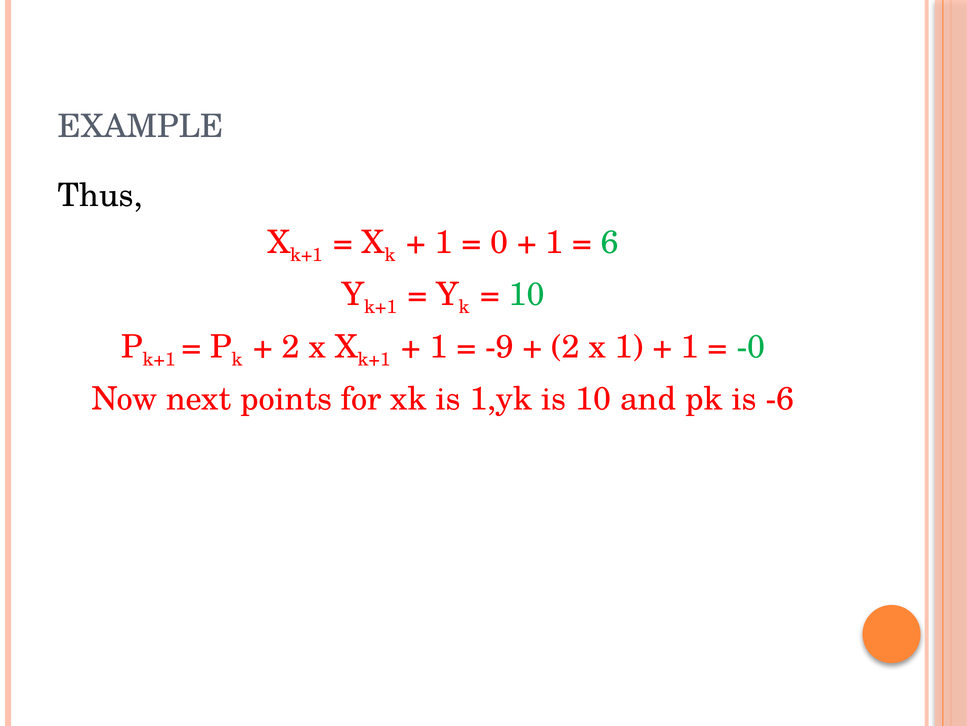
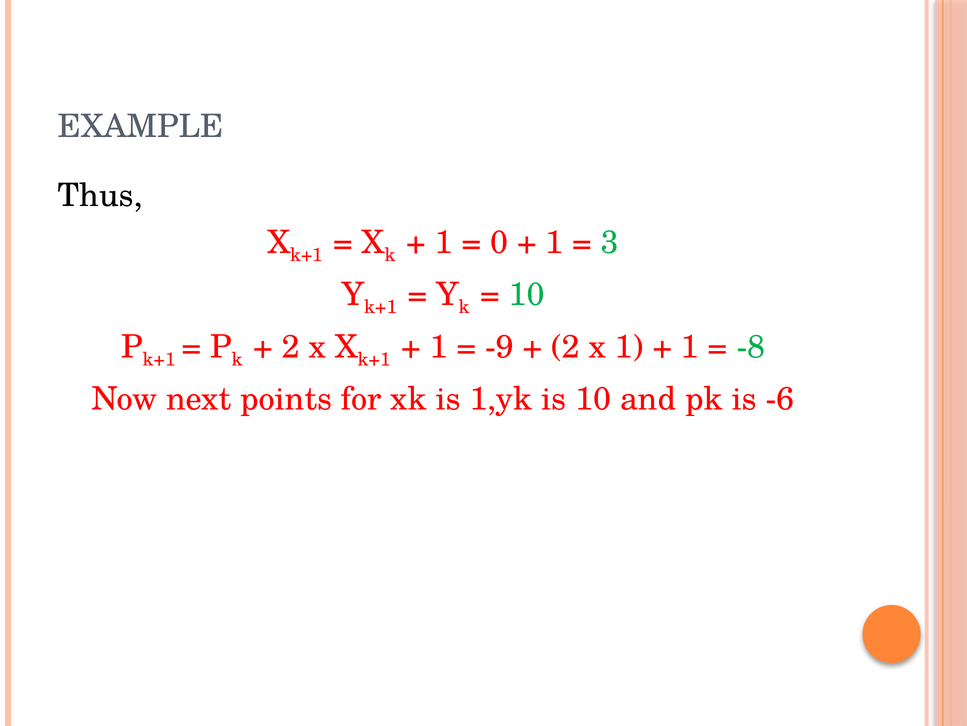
6: 6 -> 3 (610, 242)
-0: -0 -> -8 (751, 347)
